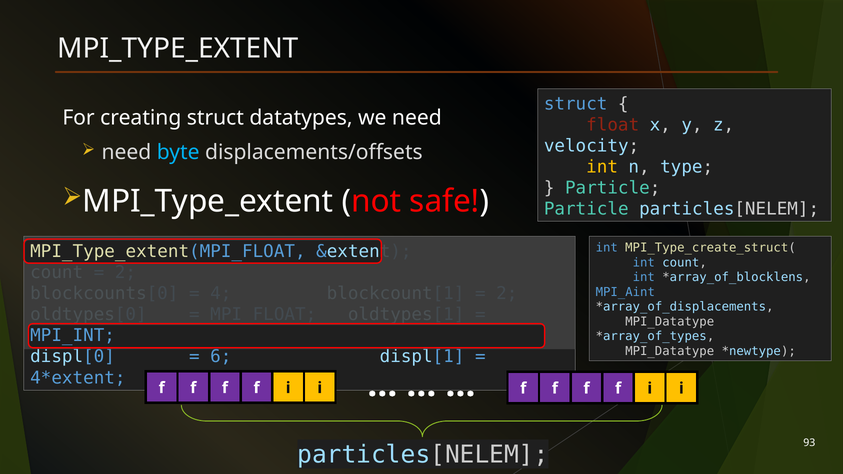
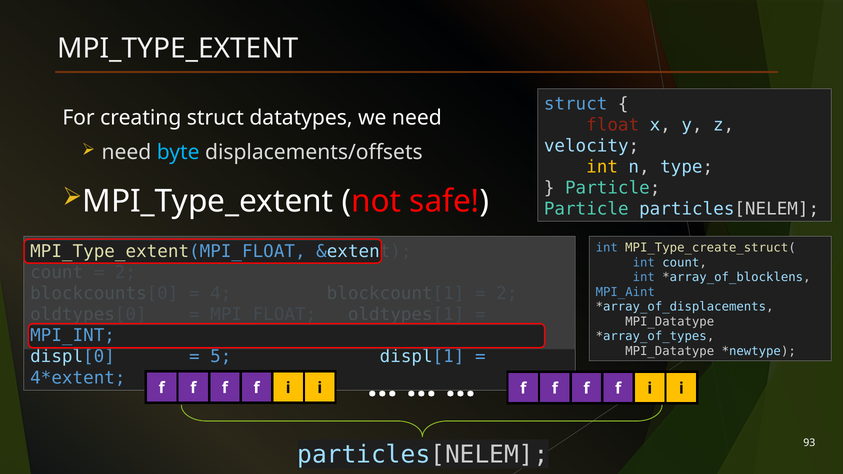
6: 6 -> 5 (221, 357)
